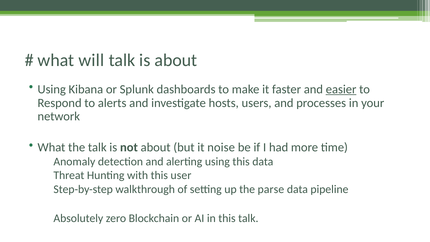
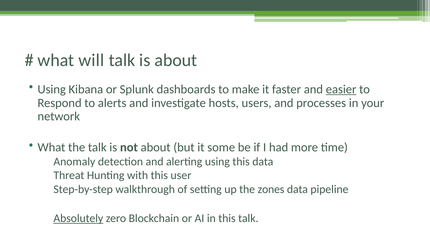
noise: noise -> some (221, 147)
parse: parse -> zones (271, 189)
Absolutely underline: none -> present (78, 218)
